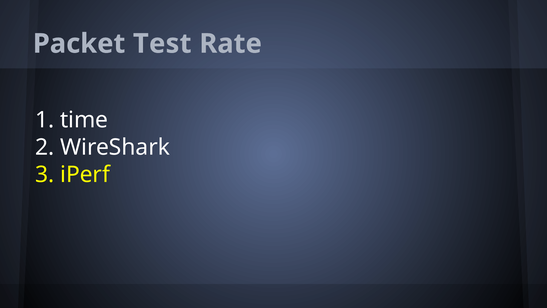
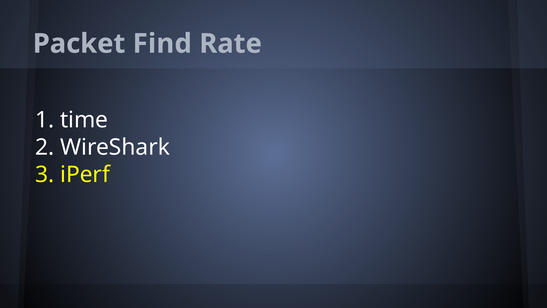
Test: Test -> Find (162, 44)
